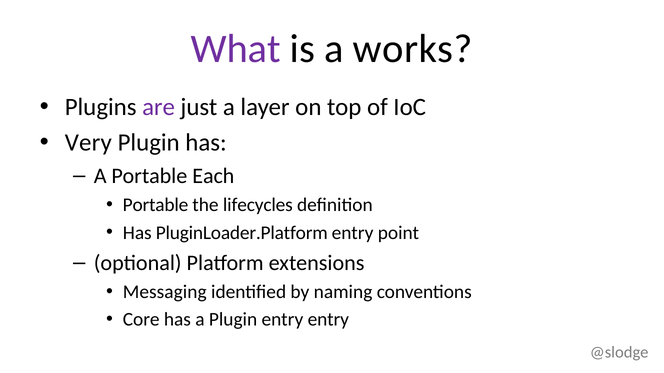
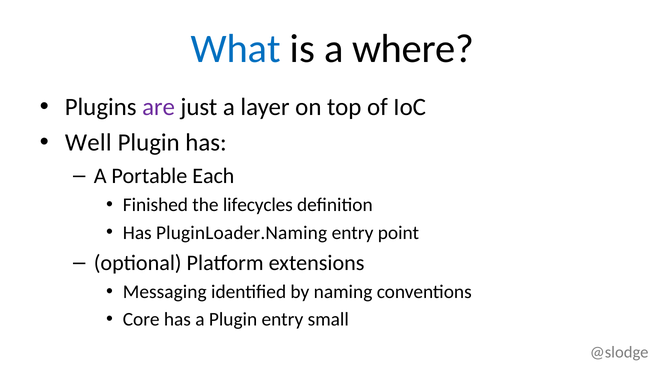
What colour: purple -> blue (236, 49)
works: works -> where (413, 49)
Very: Very -> Well (88, 143)
Portable: Portable -> Finished (155, 205)
PluginLoader.Platform: PluginLoader.Platform -> PluginLoader.Naming (242, 233)
entry entry: entry -> small (328, 320)
